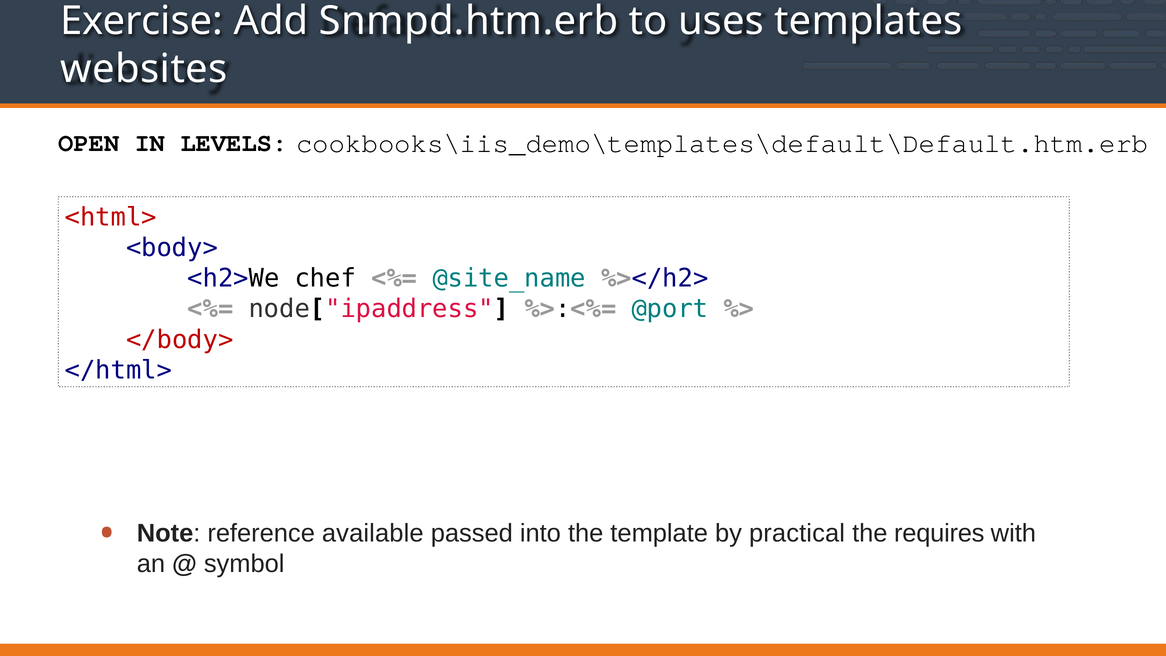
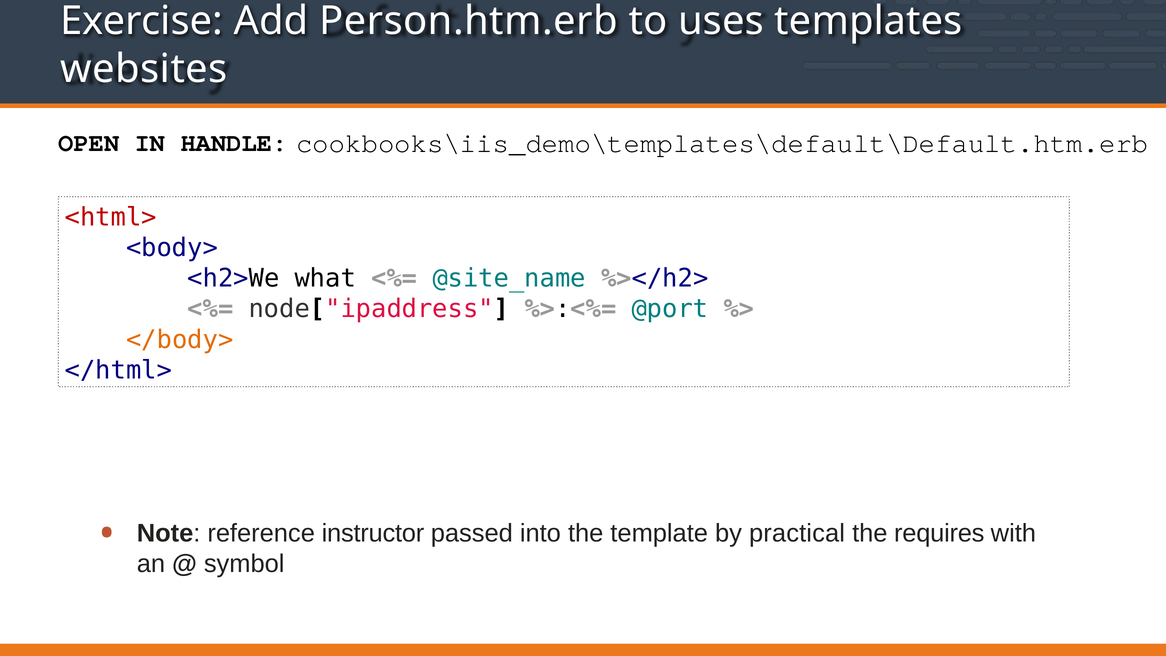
Snmpd.htm.erb: Snmpd.htm.erb -> Person.htm.erb (468, 21)
LEVELS: LEVELS -> HANDLE (234, 143)
chef: chef -> what (325, 278)
</body> colour: red -> orange (180, 340)
available: available -> instructor (373, 533)
